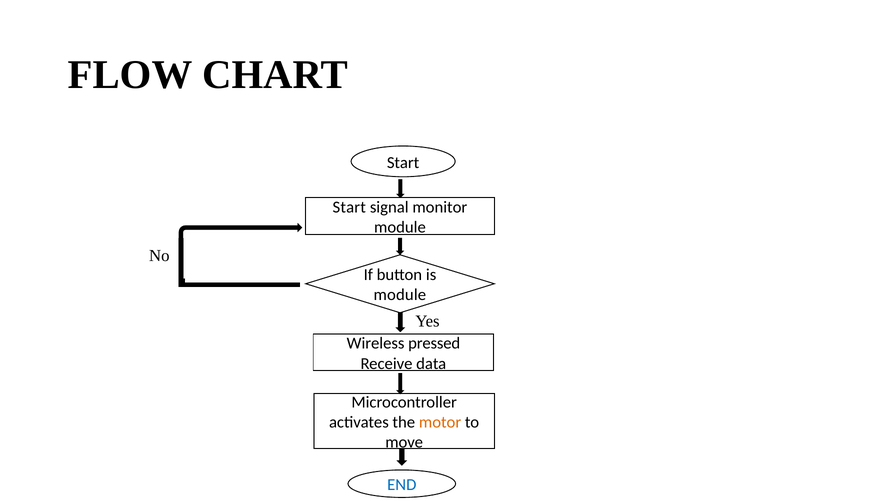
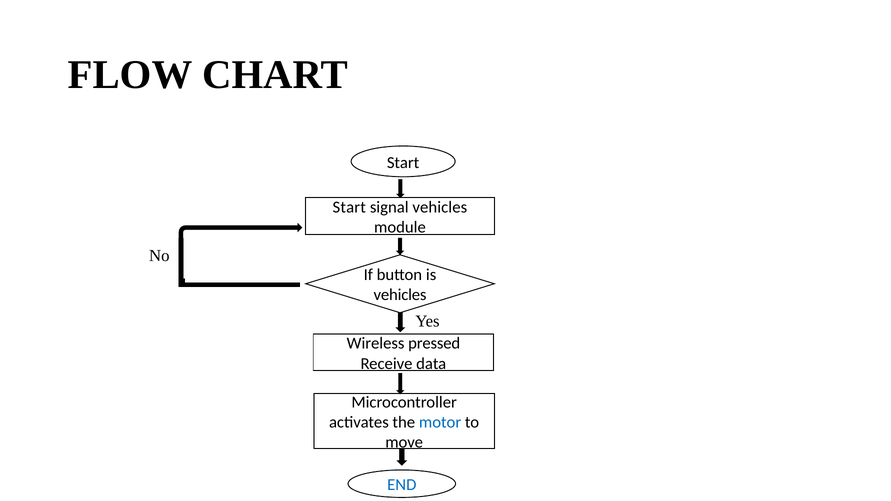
signal monitor: monitor -> vehicles (440, 207)
module: module -> vehicles (400, 295)
motor colour: orange -> blue (440, 422)
